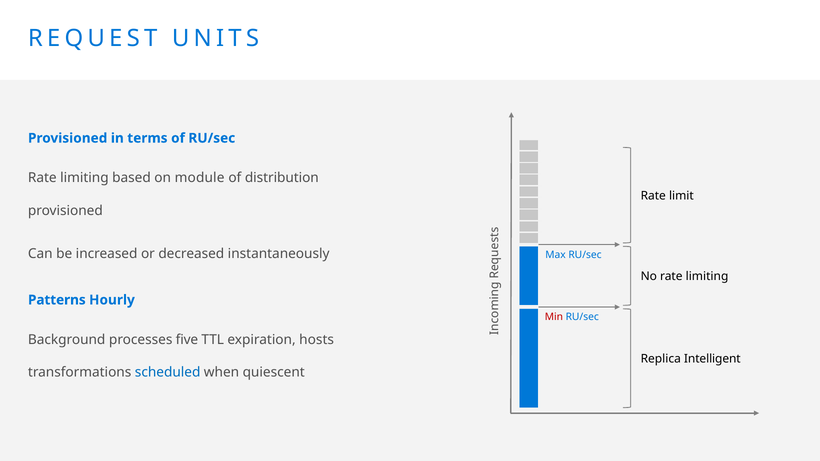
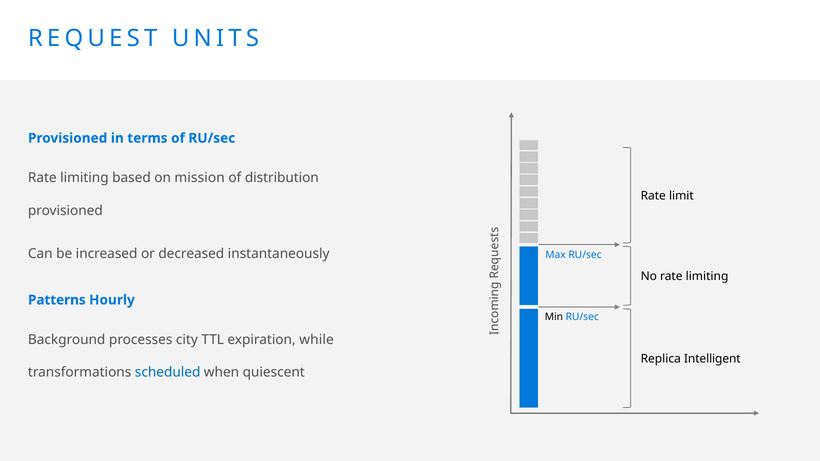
module: module -> mission (200, 178)
Min colour: red -> black (554, 317)
five: five -> city (187, 340)
hosts: hosts -> while (317, 340)
